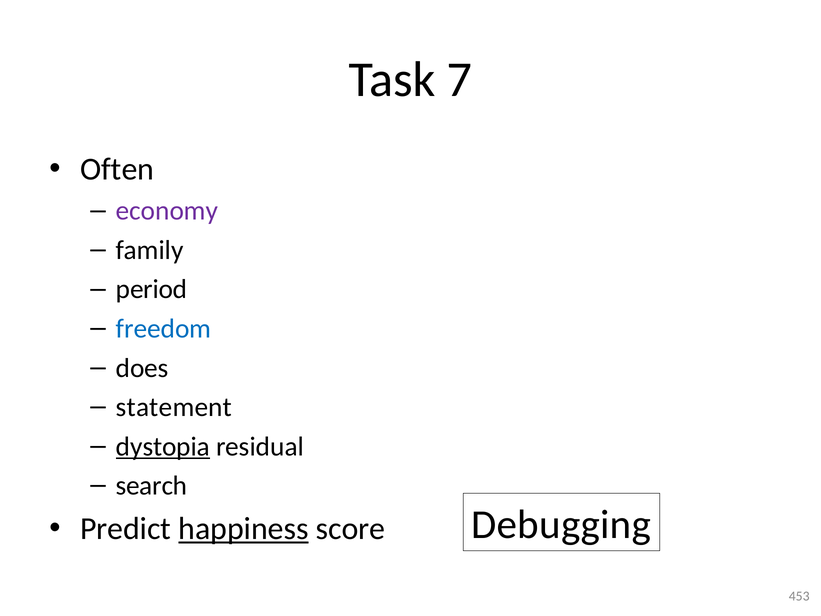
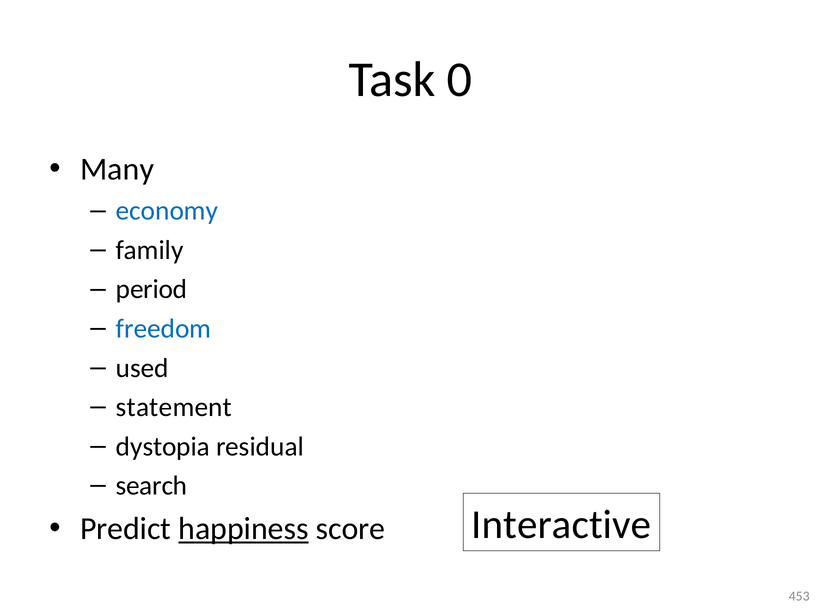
7: 7 -> 0 (459, 79)
Often: Often -> Many (117, 169)
economy colour: purple -> blue (167, 211)
does: does -> used (142, 368)
dystopia underline: present -> none (163, 446)
Debugging: Debugging -> Interactive (561, 525)
